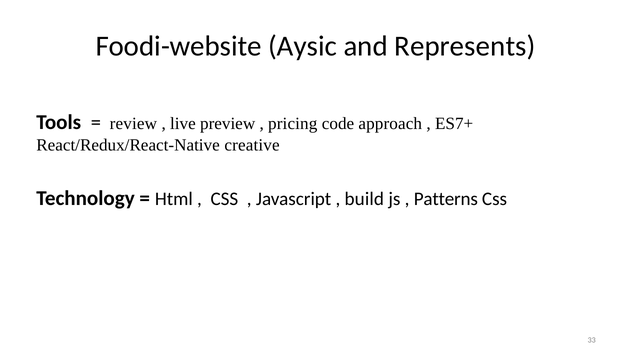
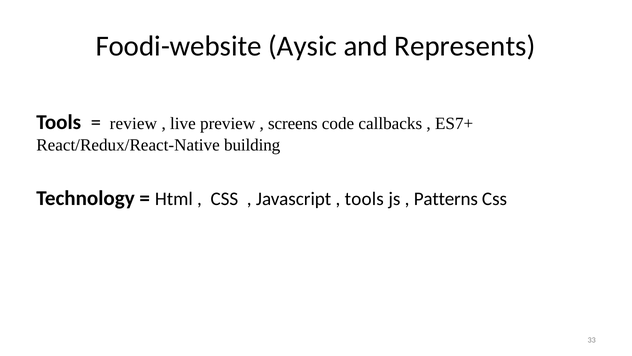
pricing: pricing -> screens (293, 123)
approach: approach -> callbacks (390, 123)
creative: creative -> building (252, 145)
build: build -> tools (364, 199)
